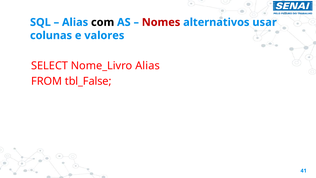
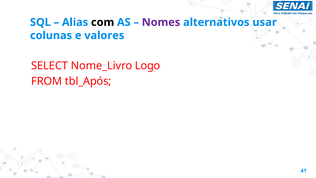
Nomes colour: red -> purple (161, 22)
Nome_Livro Alias: Alias -> Logo (148, 66)
tbl_False: tbl_False -> tbl_Após (88, 81)
